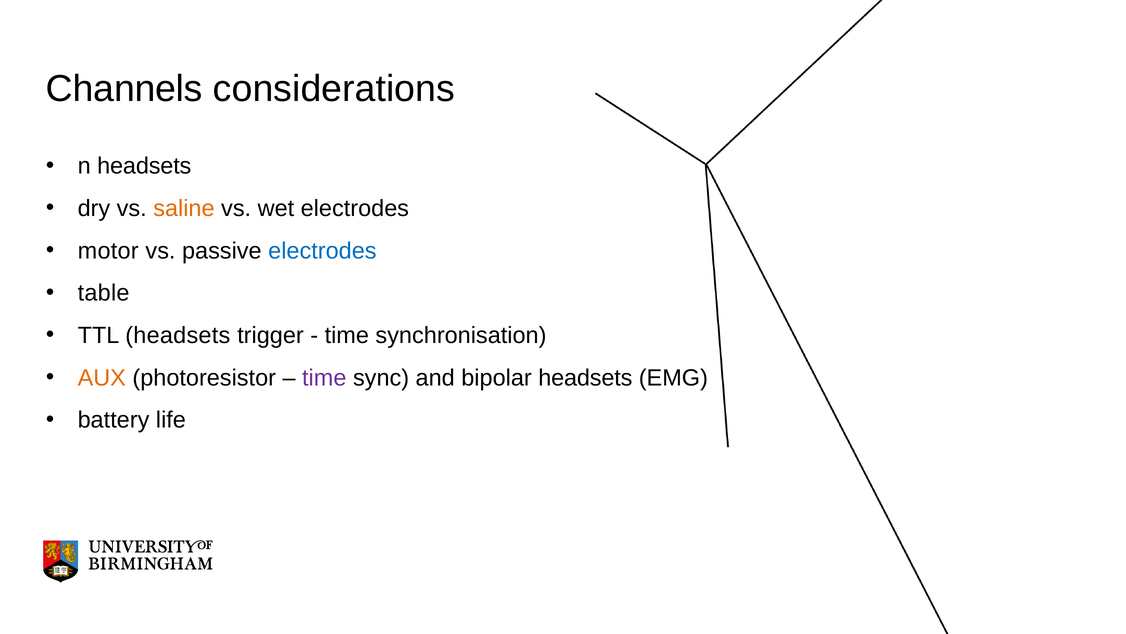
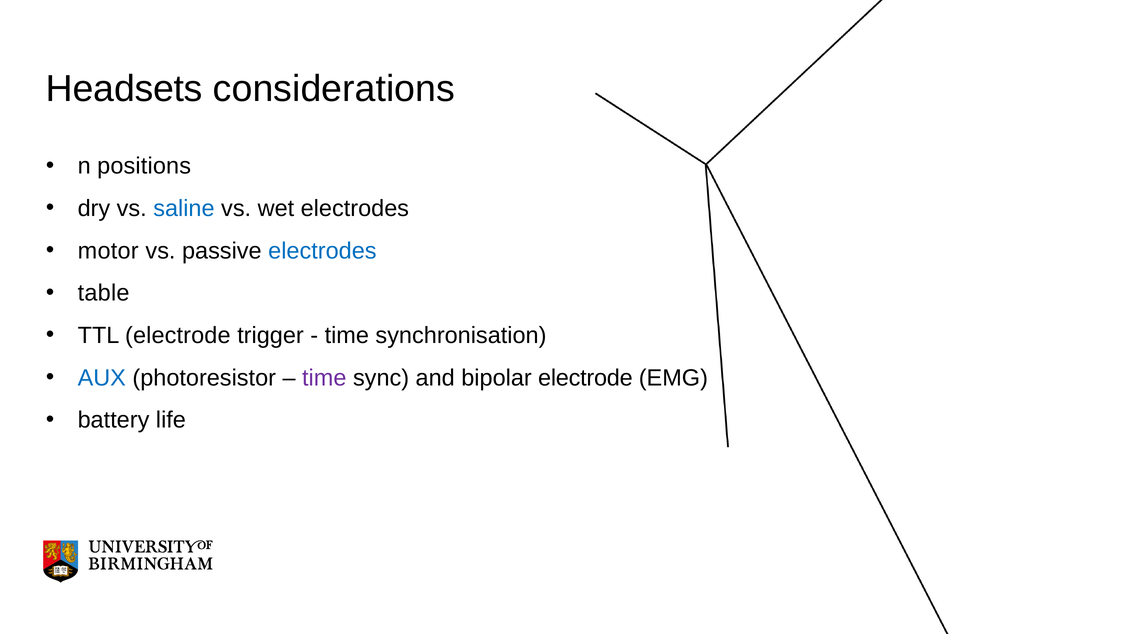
Channels: Channels -> Headsets (124, 89)
n headsets: headsets -> positions (144, 166)
saline colour: orange -> blue (184, 208)
TTL headsets: headsets -> electrode (178, 335)
AUX colour: orange -> blue (102, 377)
bipolar headsets: headsets -> electrode (585, 377)
